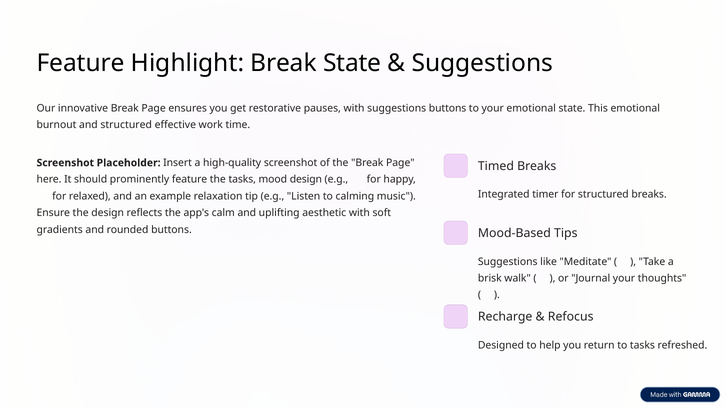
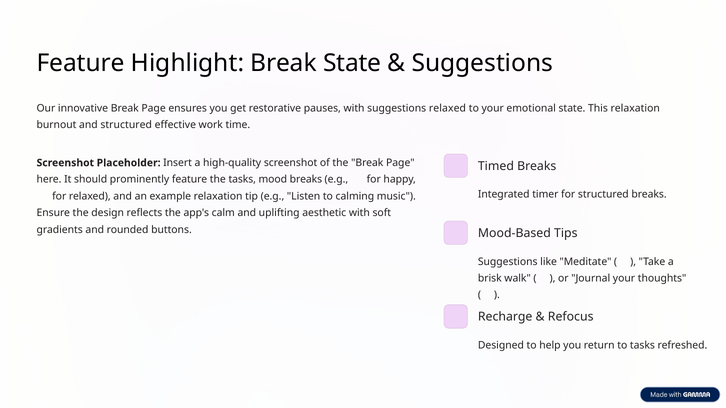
suggestions buttons: buttons -> relaxed (447, 108)
This emotional: emotional -> relaxation (635, 108)
mood design: design -> breaks (306, 180)
